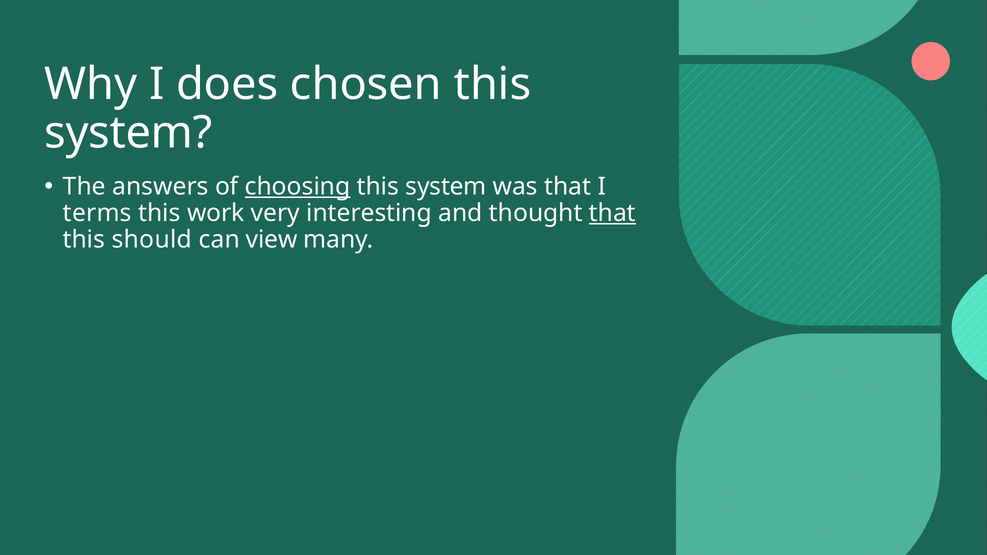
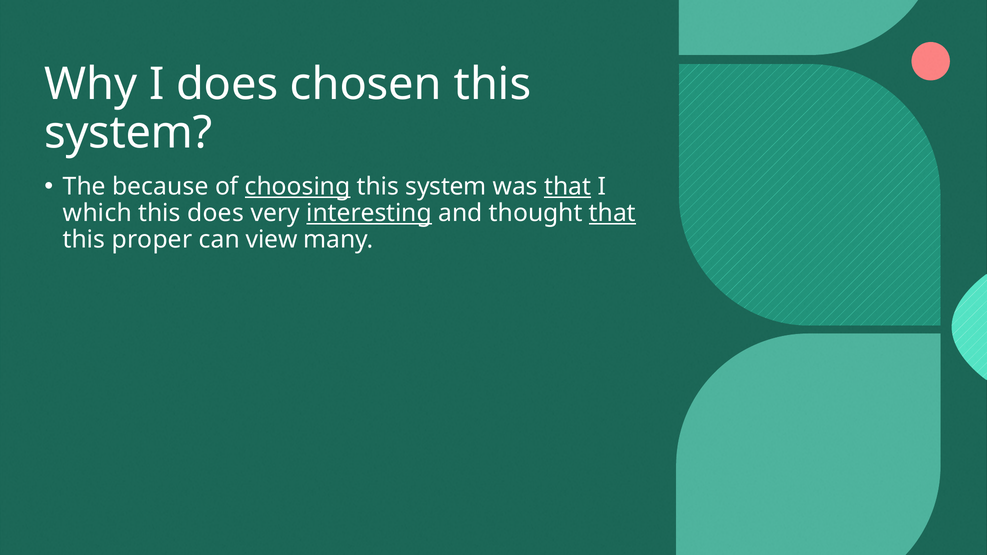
answers: answers -> because (160, 187)
that underline: none -> present (568, 187)
terms: terms -> which (97, 213)
this work: work -> does (216, 213)
interesting underline: none -> present (369, 213)
should: should -> proper (152, 240)
